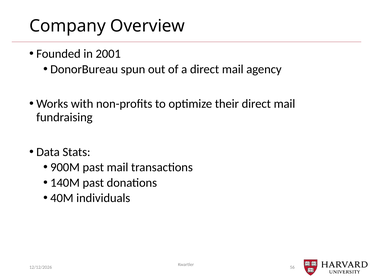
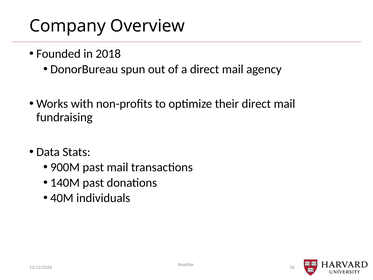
2001: 2001 -> 2018 (108, 54)
